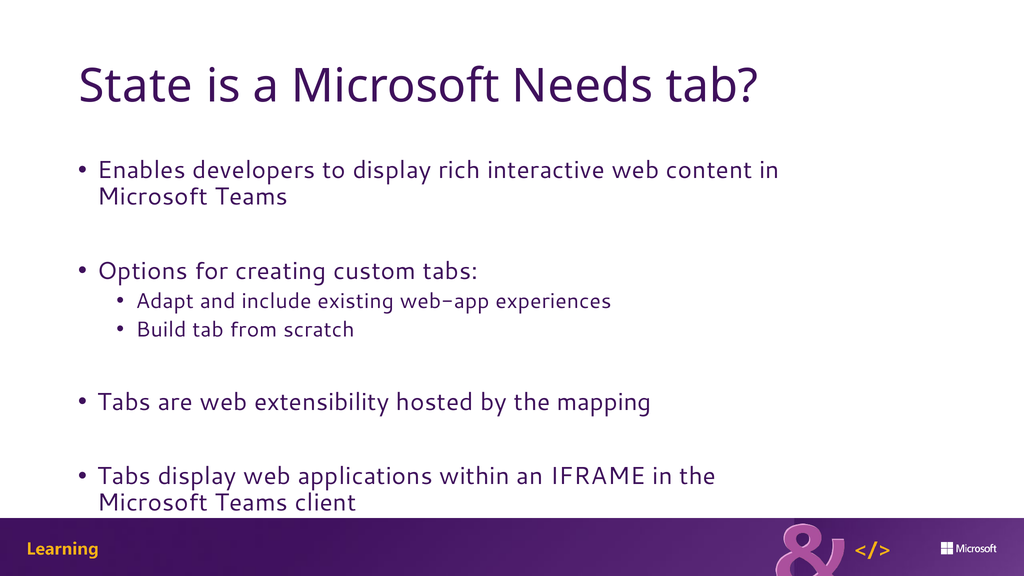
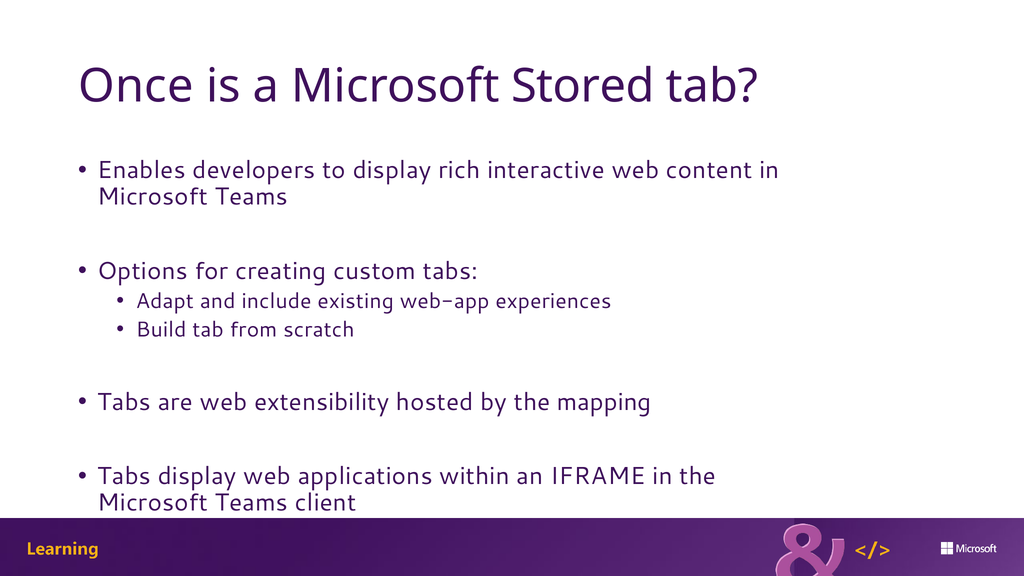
State: State -> Once (136, 86)
Needs: Needs -> Stored (583, 86)
